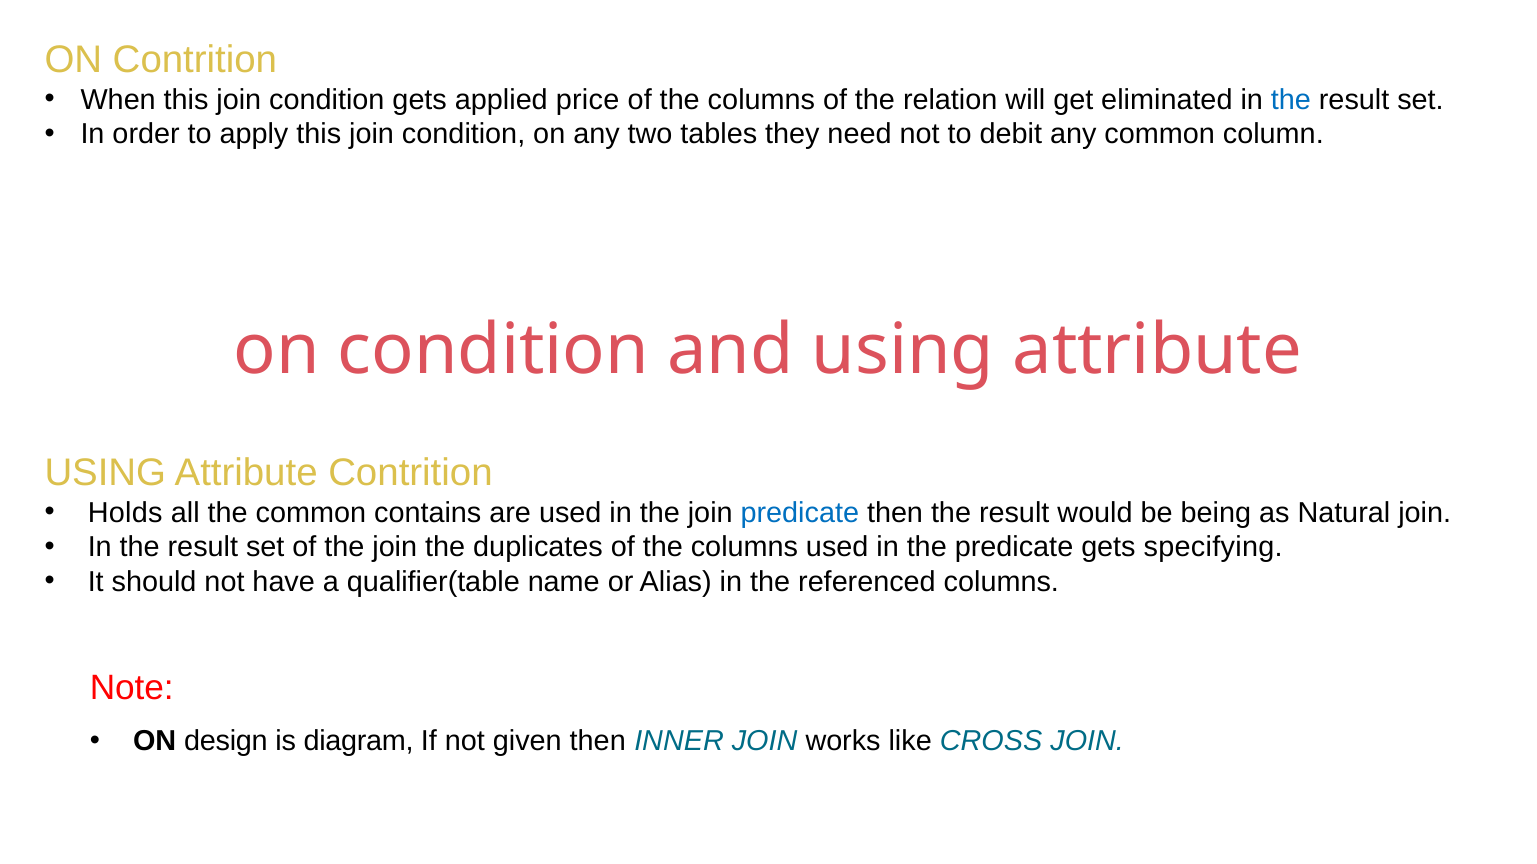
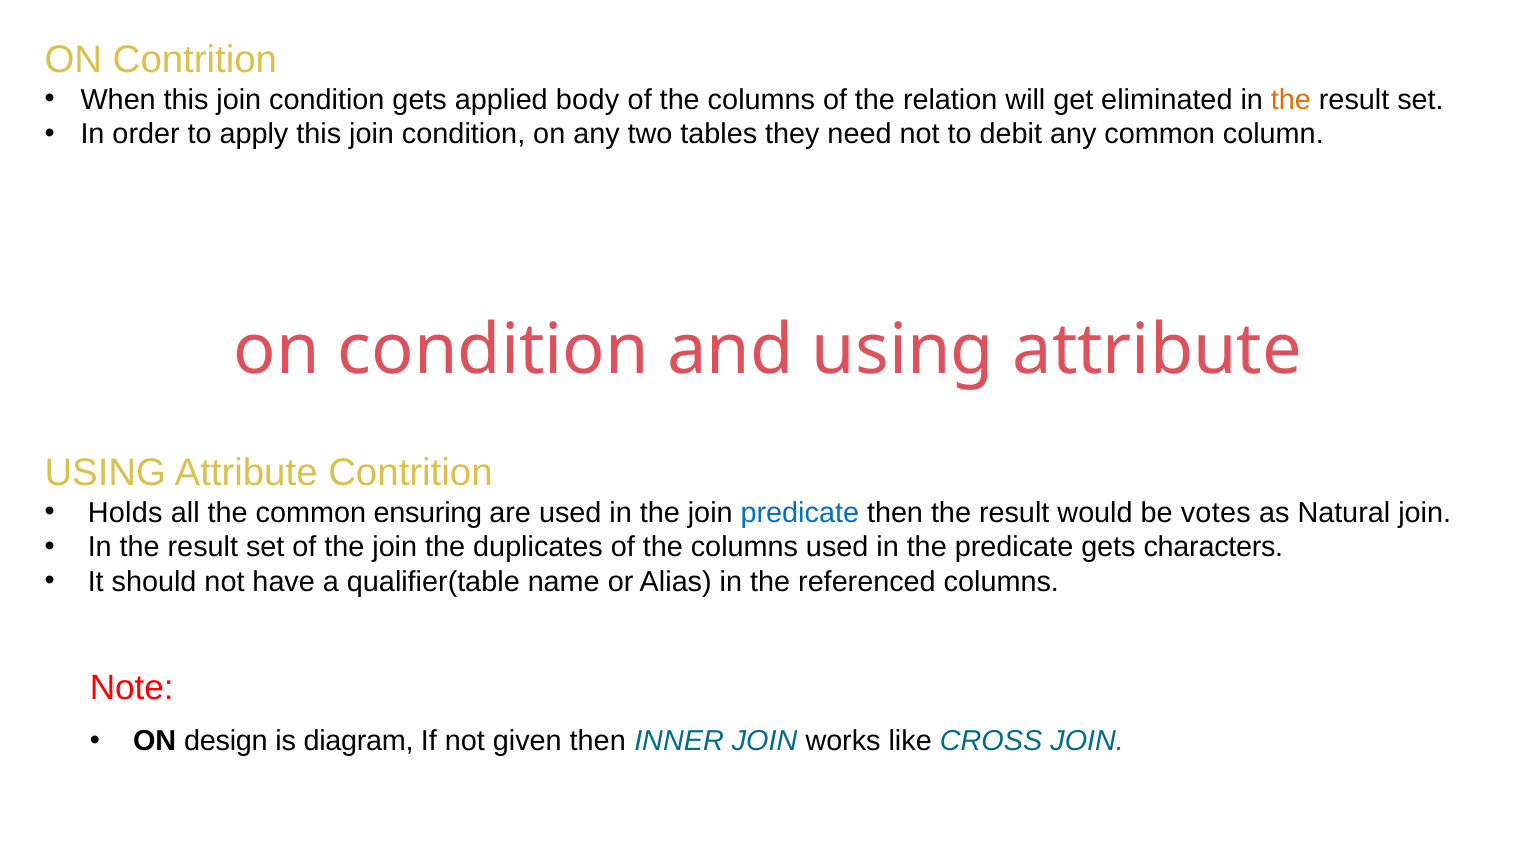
price: price -> body (588, 100)
the colour: blue -> orange (1291, 100)
contains: contains -> ensuring (428, 513)
being: being -> votes (1216, 513)
specifying: specifying -> characters (1213, 548)
